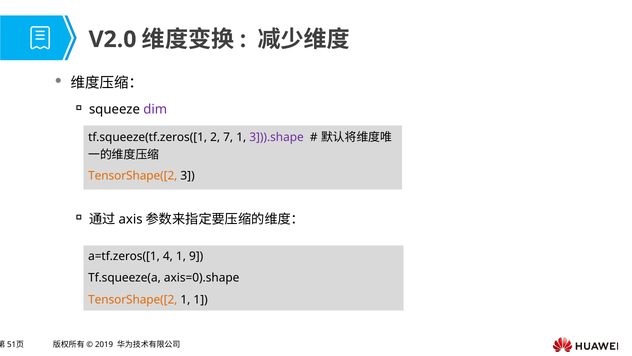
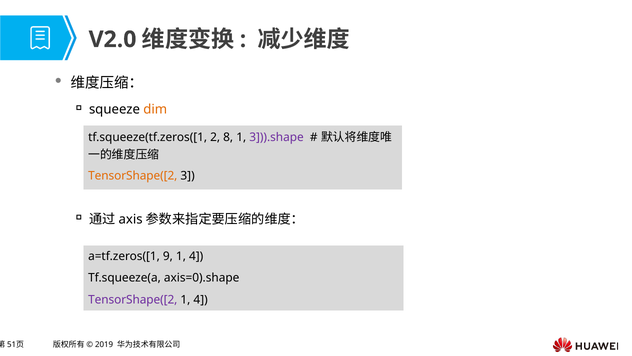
dim colour: purple -> orange (155, 109)
7: 7 -> 8 (228, 137)
4: 4 -> 9 (168, 256)
9: 9 -> 4 (196, 256)
TensorShape([2 colour: orange -> purple (133, 299)
1: 1 -> 4 (201, 299)
